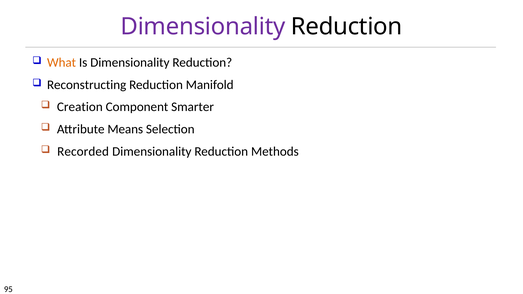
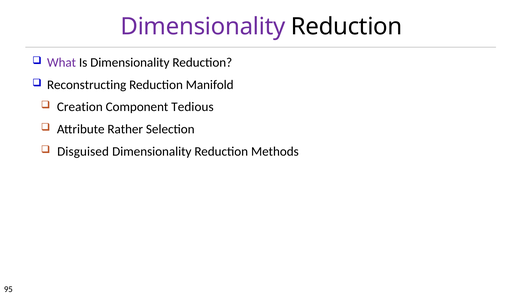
What colour: orange -> purple (62, 63)
Smarter: Smarter -> Tedious (192, 107)
Means: Means -> Rather (125, 129)
Recorded: Recorded -> Disguised (83, 152)
